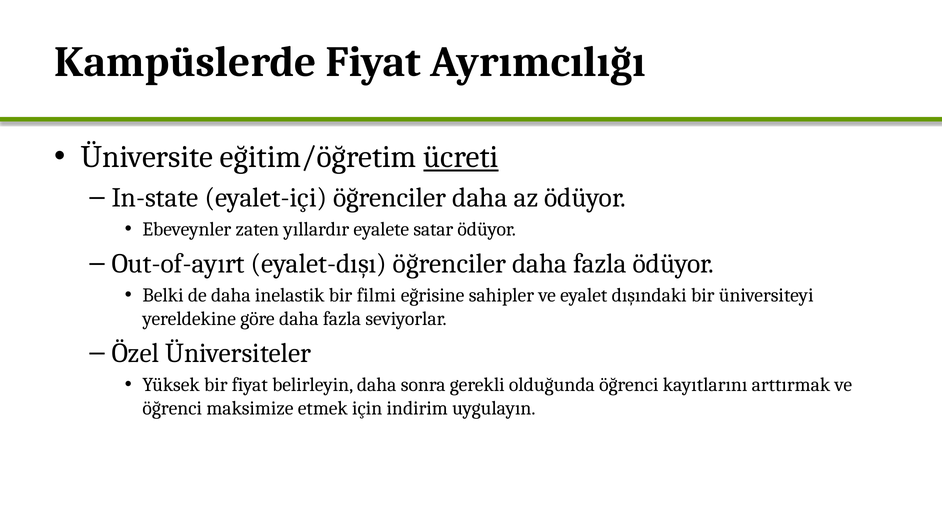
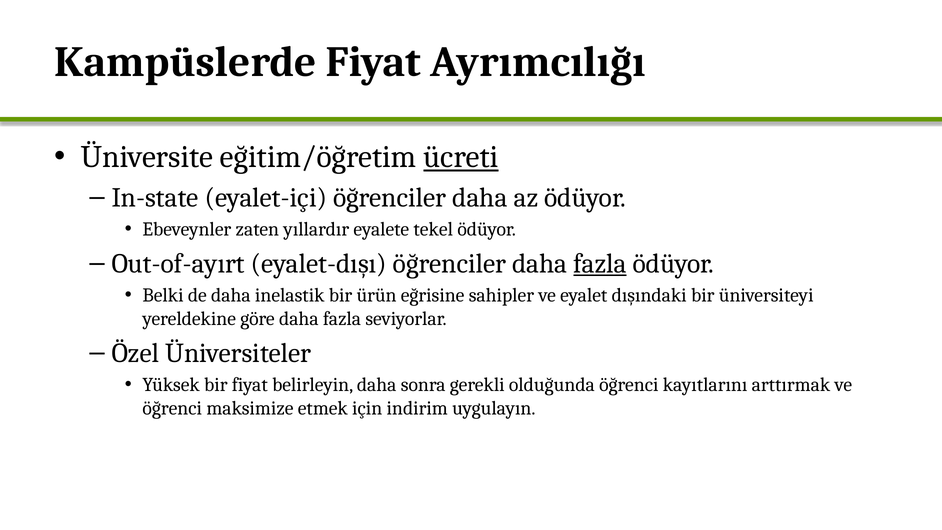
satar: satar -> tekel (433, 229)
fazla underline: none -> present (600, 263)
filmi: filmi -> ürün (377, 295)
